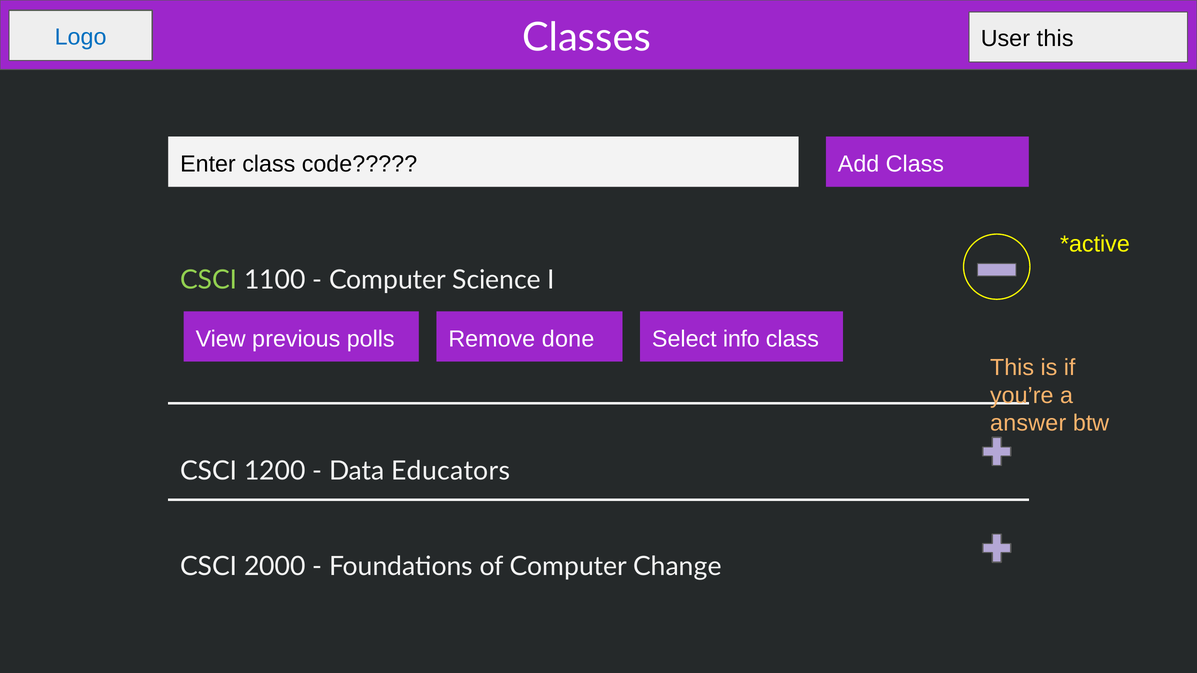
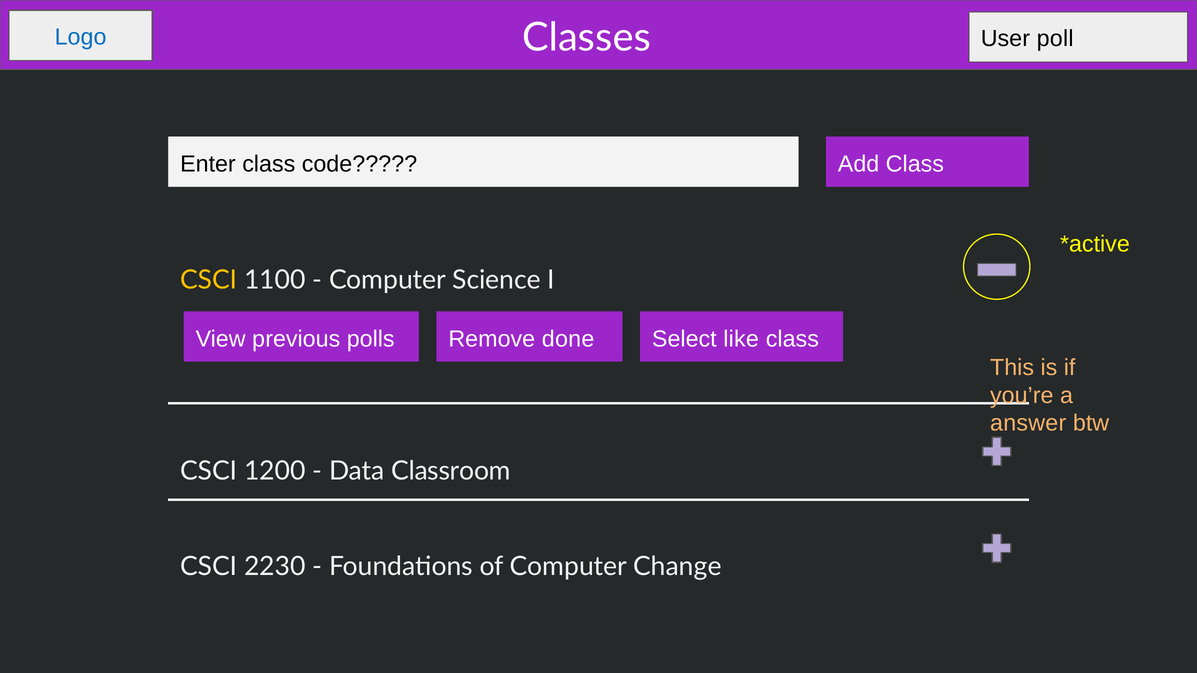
User this: this -> poll (1055, 39)
CSCI colour: light green -> yellow (209, 280)
info: info -> like (741, 339)
Educators: Educators -> Classroom (451, 471)
2000: 2000 -> 2230 (275, 567)
